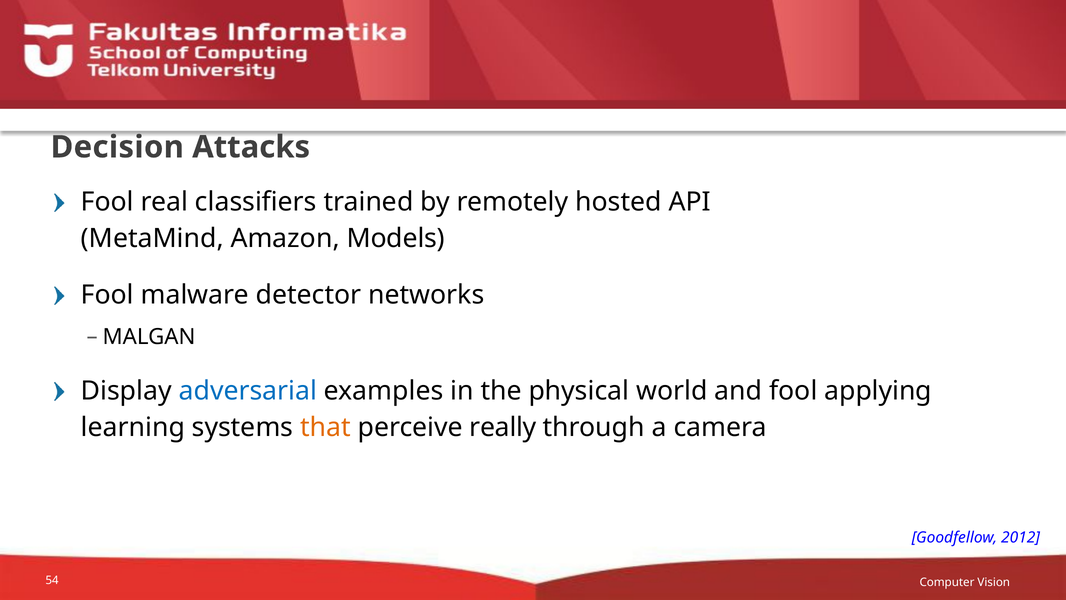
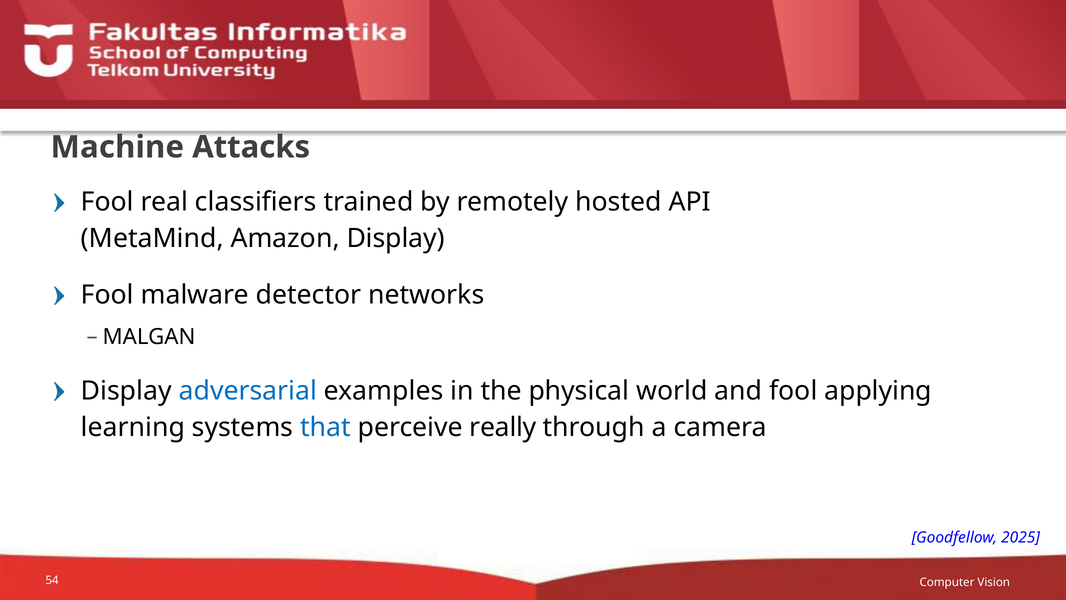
Decision: Decision -> Machine (117, 147)
Amazon Models: Models -> Display (396, 238)
that colour: orange -> blue (325, 427)
2012: 2012 -> 2025 (1021, 537)
